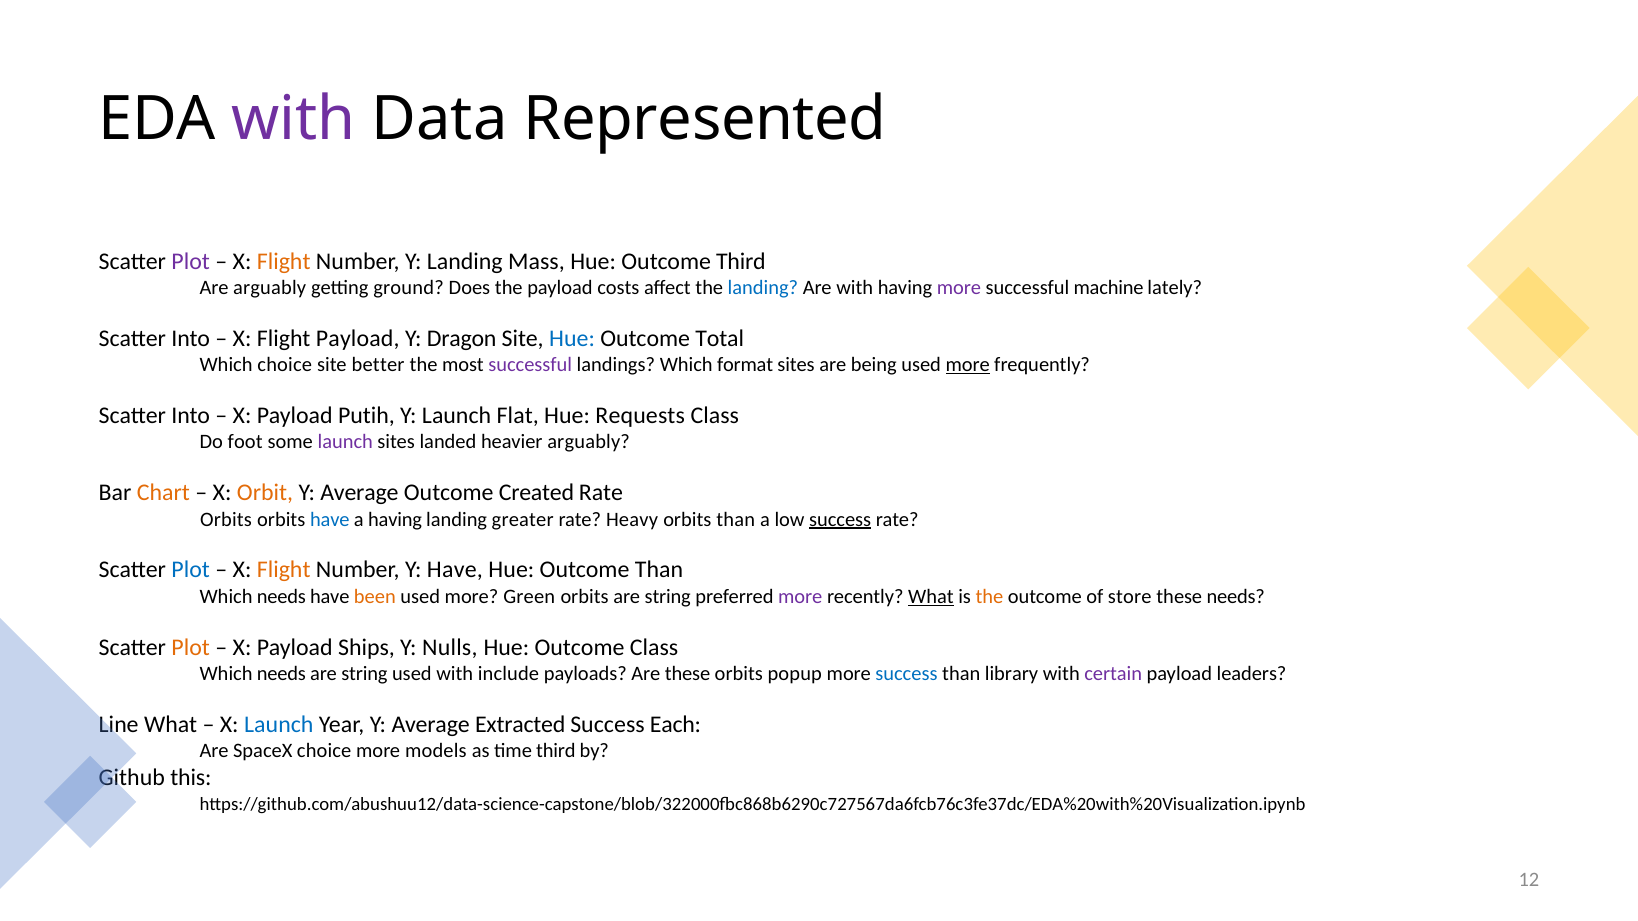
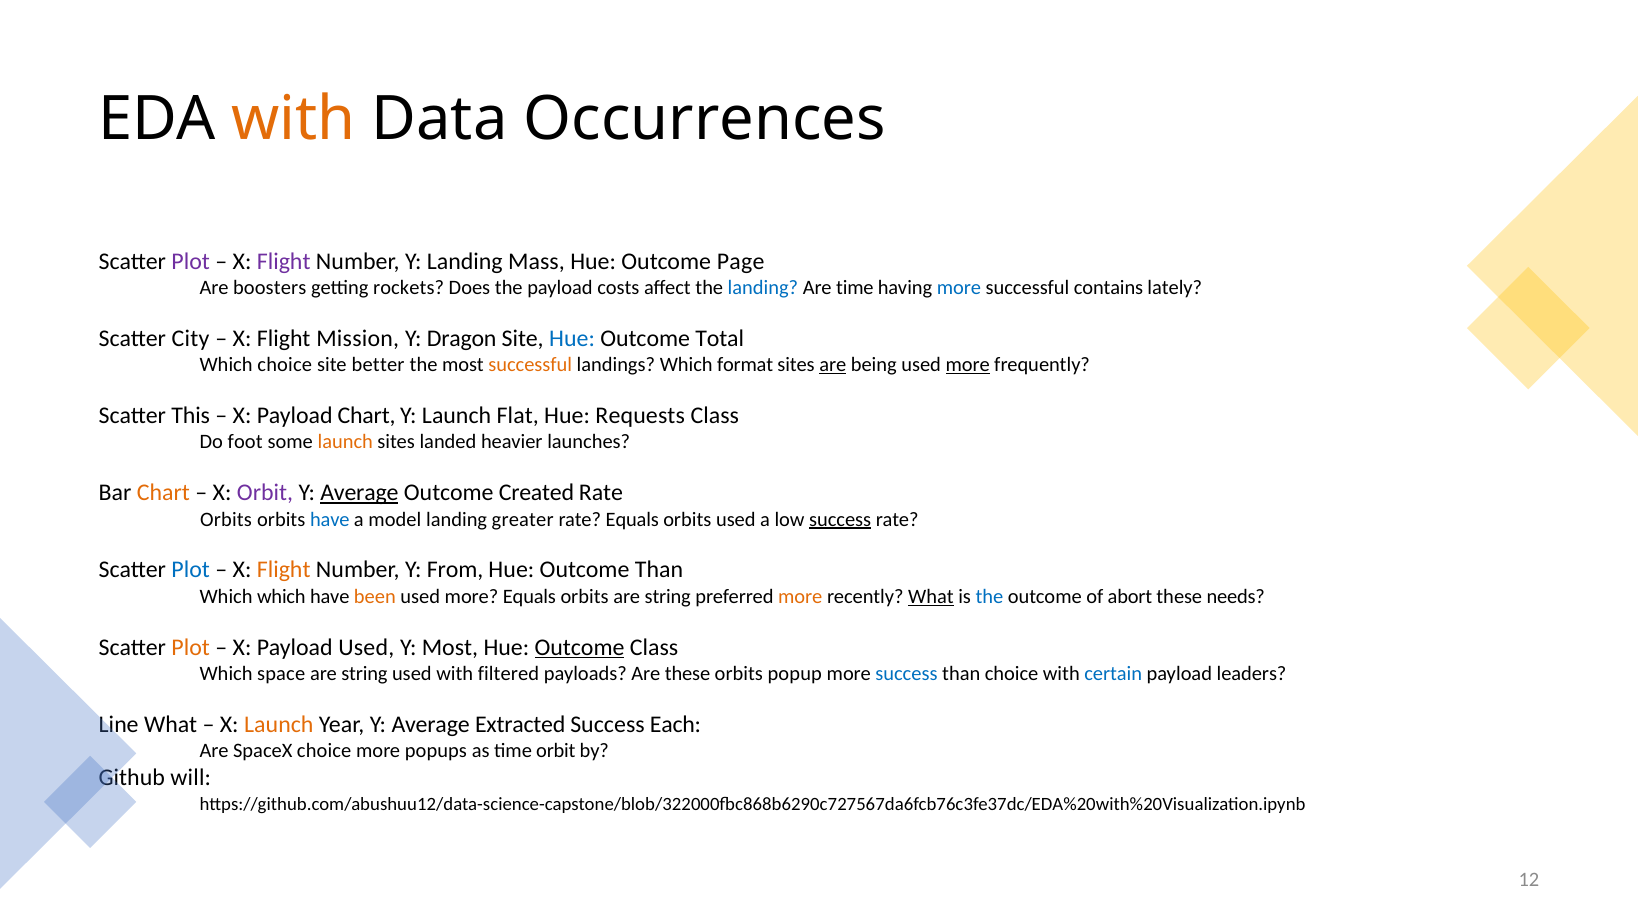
with colour: purple -> orange (294, 119)
Represented: Represented -> Occurrences (705, 119)
Flight colour: orange -> purple (284, 262)
Outcome Third: Third -> Page (741, 262)
Are arguably: arguably -> boosters (270, 288)
ground: ground -> rockets (409, 288)
Are with: with -> time (855, 288)
more colour: purple -> blue (959, 288)
machine: machine -> contains (1109, 288)
Into: Into -> City (191, 339)
Flight Payload: Payload -> Mission (358, 339)
successful colour: purple -> orange (530, 365)
are underline: none -> present (833, 365)
Into: Into -> This (191, 416)
Payload Putih: Putih -> Chart (367, 416)
launch colour: purple -> orange (345, 442)
heavier arguably: arguably -> launches (589, 442)
Orbit colour: orange -> purple (265, 493)
Average underline: none -> present (359, 493)
a having: having -> model (395, 520)
rate Heavy: Heavy -> Equals (632, 520)
orbits than: than -> used (736, 520)
Y Have: Have -> From (455, 570)
needs: needs -> which (281, 597)
more Green: Green -> Equals (529, 597)
more colour: purple -> orange (800, 597)
the colour: orange -> blue (989, 597)
store: store -> abort (1130, 597)
Payload Ships: Ships -> Used (366, 647)
Y Nulls: Nulls -> Most (450, 647)
Outcome underline: none -> present (580, 647)
needs: needs -> space (281, 674)
include: include -> filtered (509, 674)
than library: library -> choice (1012, 674)
certain colour: purple -> blue (1113, 674)
Launch colour: blue -> orange (279, 725)
models: models -> popups (436, 751)
time third: third -> orbit (556, 751)
this: this -> will (191, 778)
